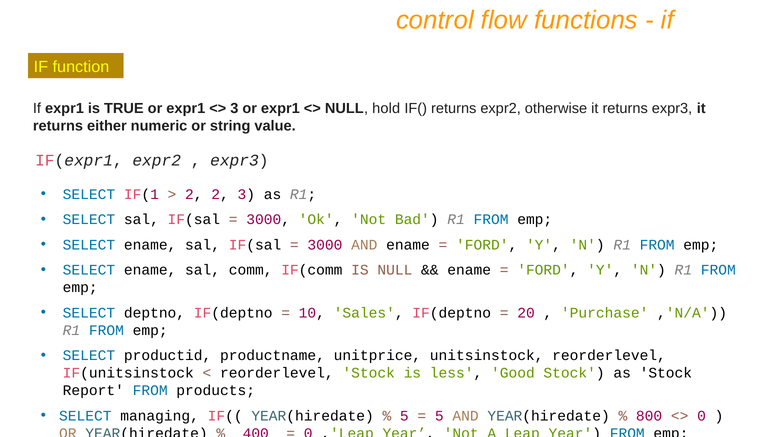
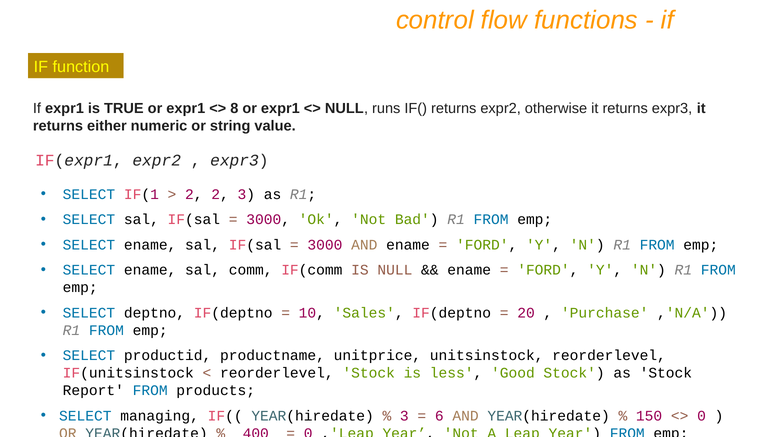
3: 3 -> 8 (234, 109)
hold: hold -> runs (386, 109)
5: 5 -> 3 (404, 416)
5: 5 -> 6 (439, 416)
800: 800 -> 150 (649, 416)
